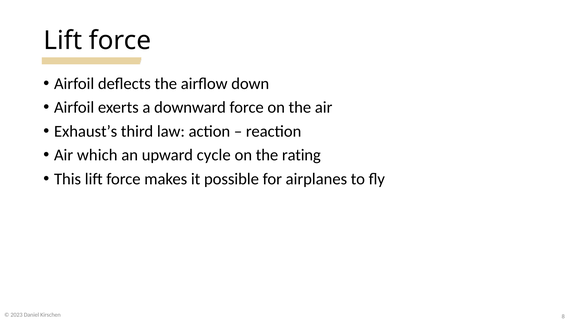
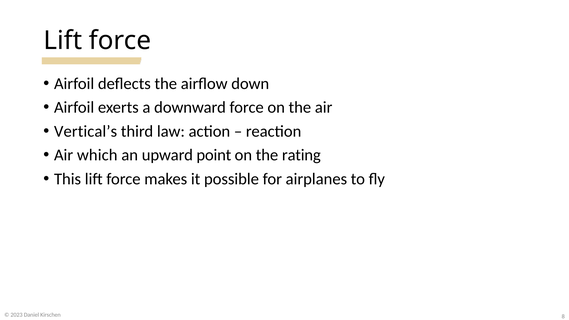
Exhaust’s: Exhaust’s -> Vertical’s (86, 131)
cycle: cycle -> point (214, 155)
